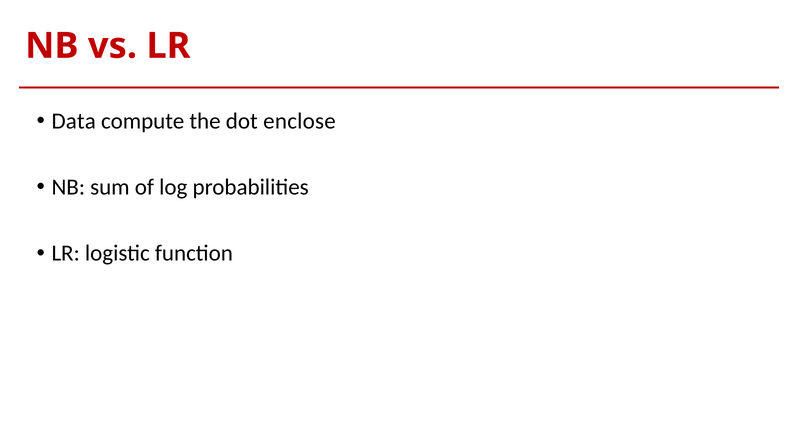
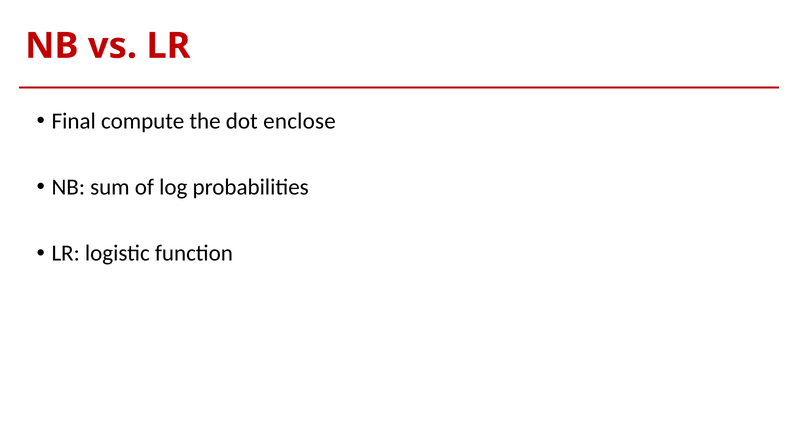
Data: Data -> Final (74, 121)
